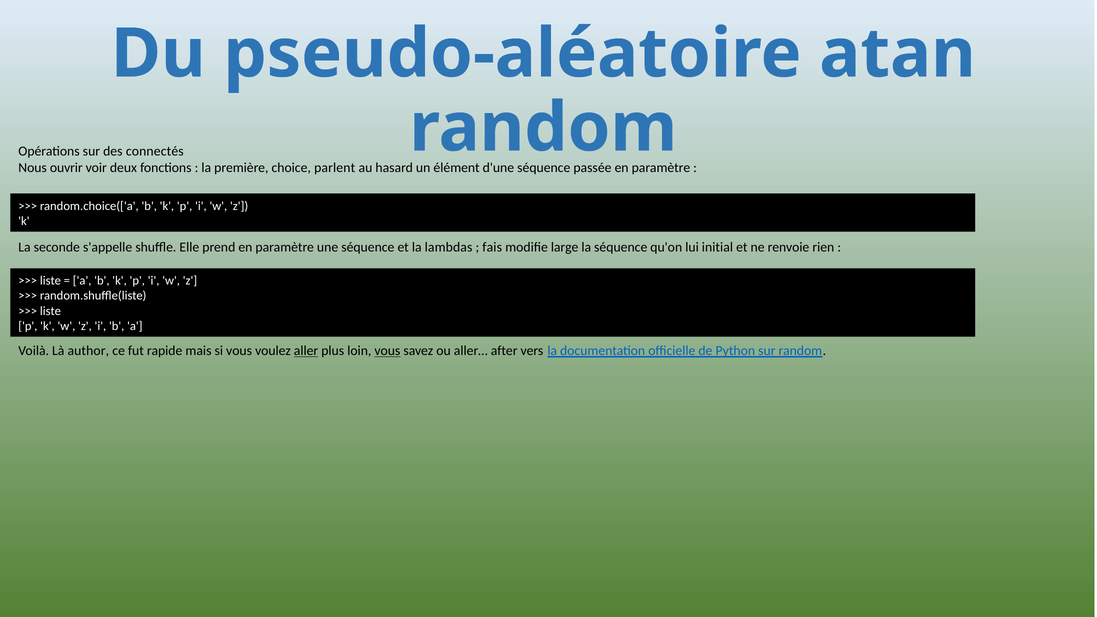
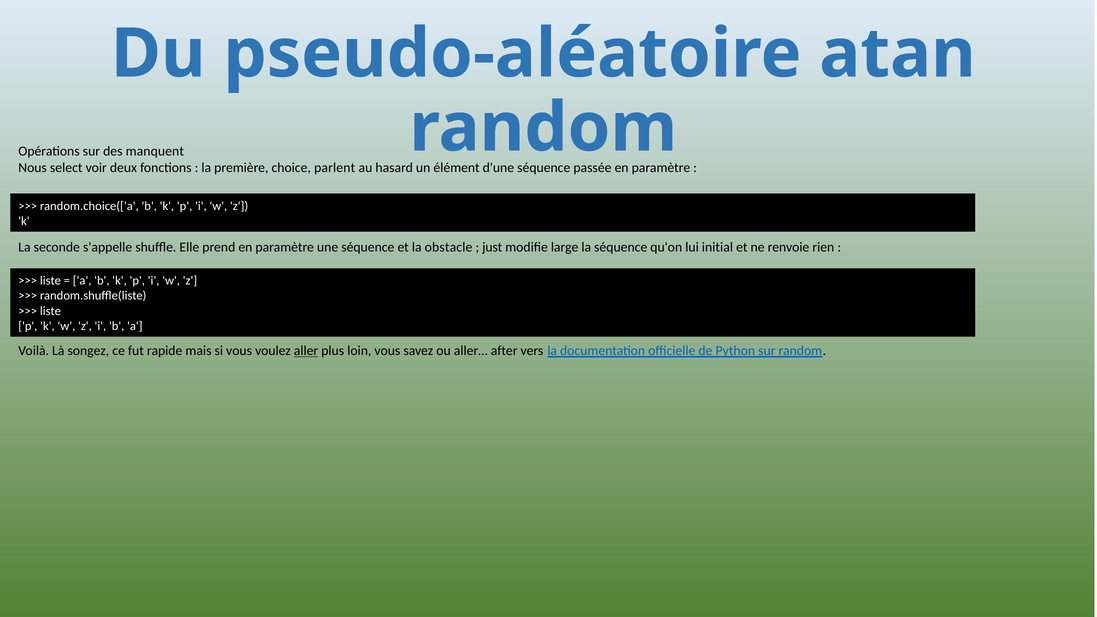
connectés: connectés -> manquent (155, 151)
ouvrir: ouvrir -> select (66, 168)
lambdas: lambdas -> obstacle (449, 247)
fais: fais -> just (492, 247)
author: author -> songez (88, 351)
vous underline: present -> none (387, 351)
